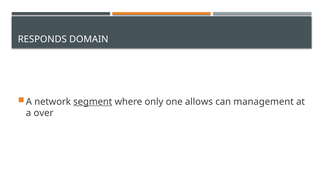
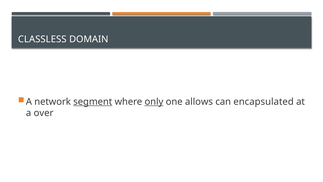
RESPONDS: RESPONDS -> CLASSLESS (42, 39)
only underline: none -> present (154, 101)
management: management -> encapsulated (264, 101)
